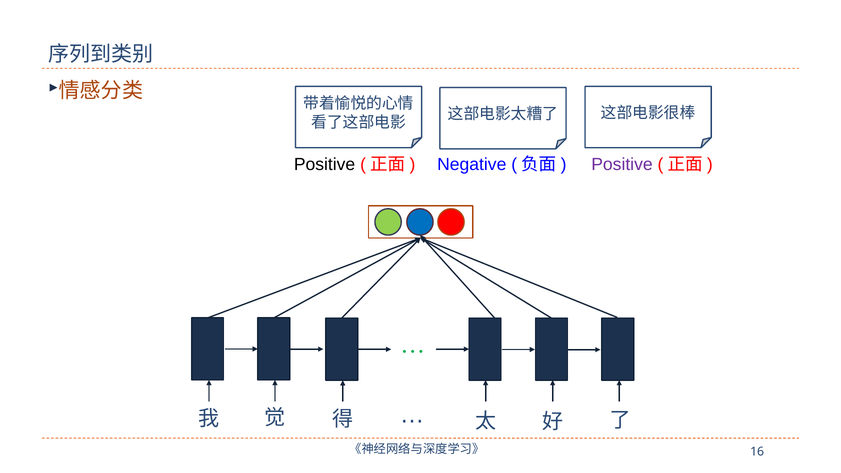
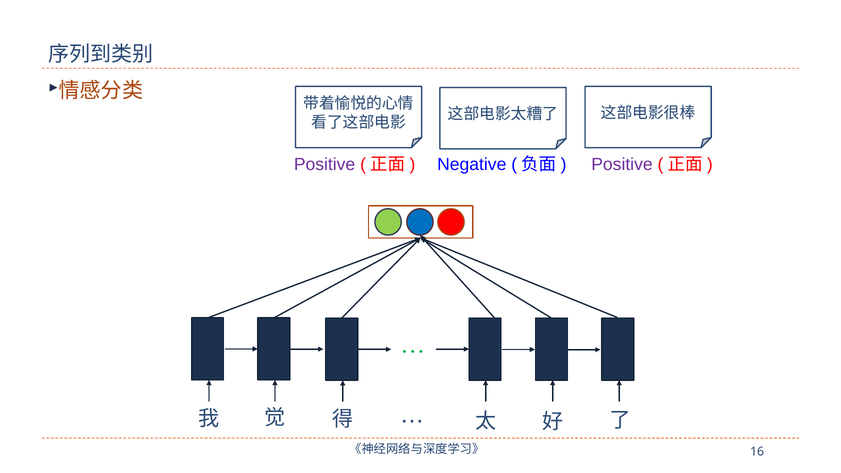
Positive colour: black -> purple (325, 164)
